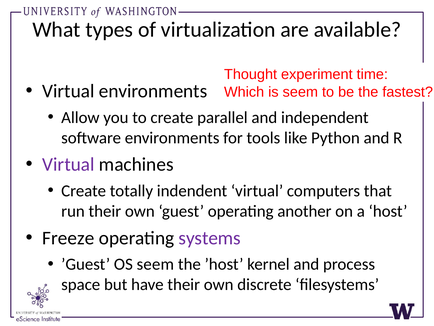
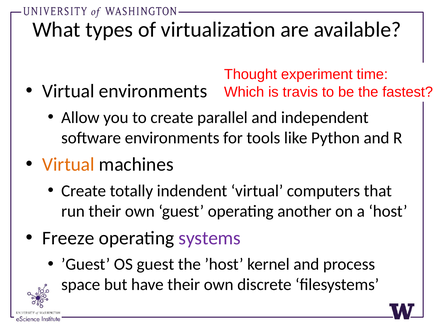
is seem: seem -> travis (300, 92)
Virtual colour: purple -> orange (68, 164)
OS seem: seem -> guest (155, 264)
